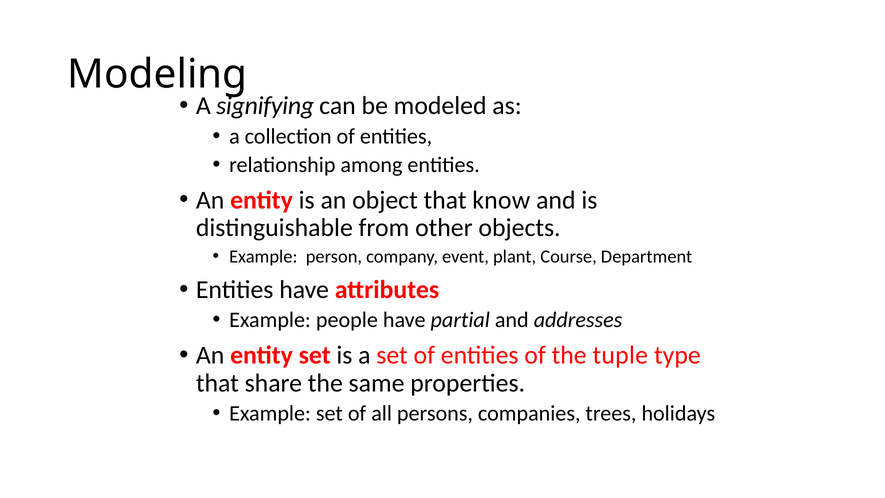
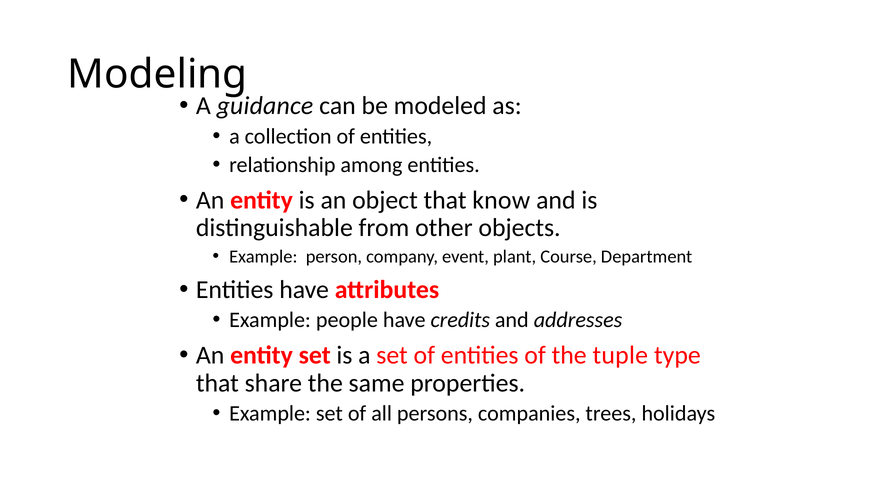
signifying: signifying -> guidance (265, 106)
partial: partial -> credits (460, 320)
